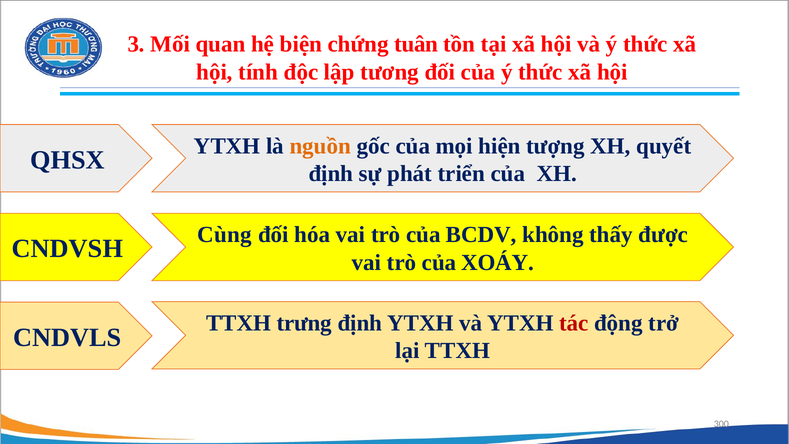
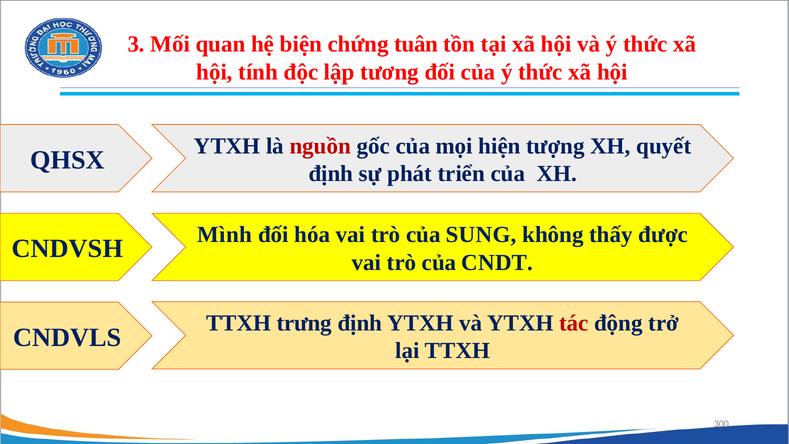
nguồn colour: orange -> red (320, 146)
Cùng: Cùng -> Mình (225, 235)
BCDV: BCDV -> SUNG (481, 235)
XOÁY: XOÁY -> CNDT (497, 262)
